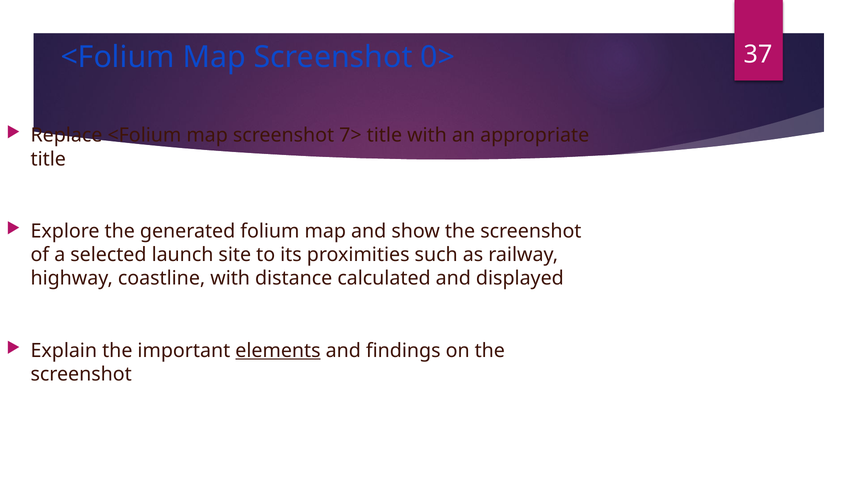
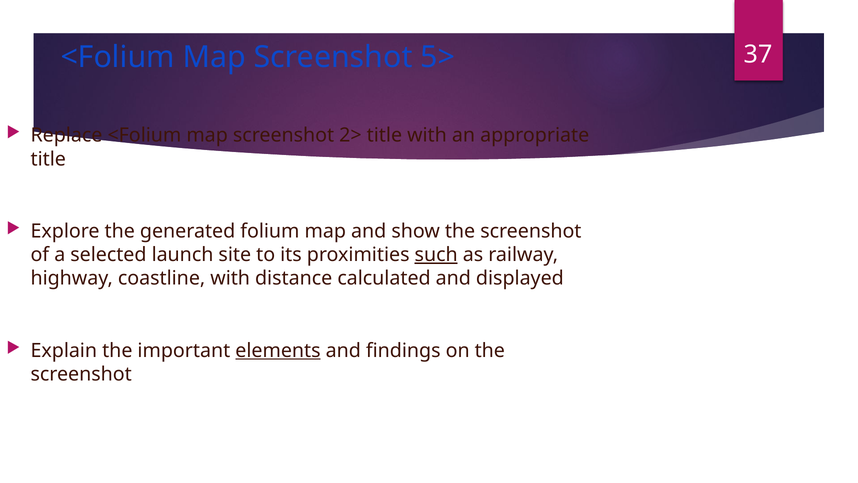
0>: 0> -> 5> (438, 57)
7>: 7> -> 2> (350, 135)
such underline: none -> present (436, 255)
